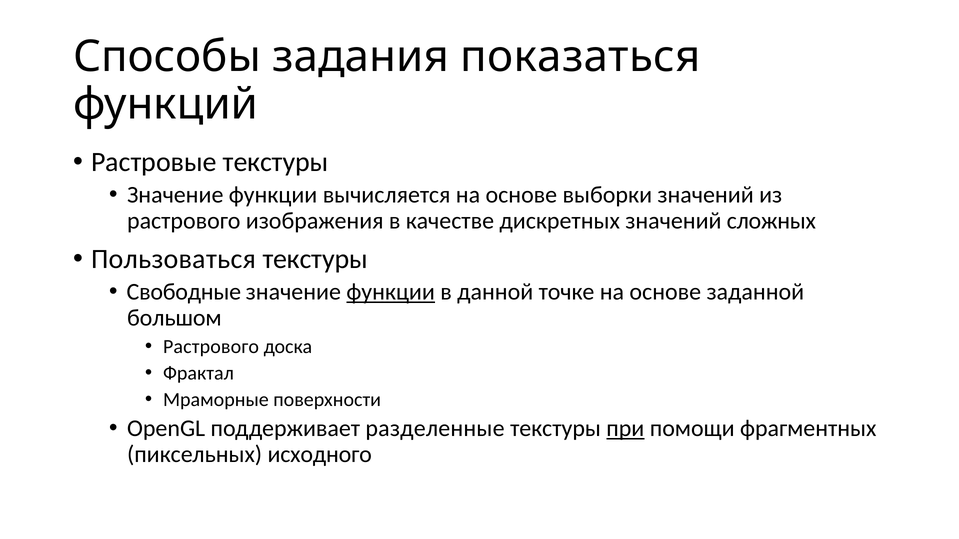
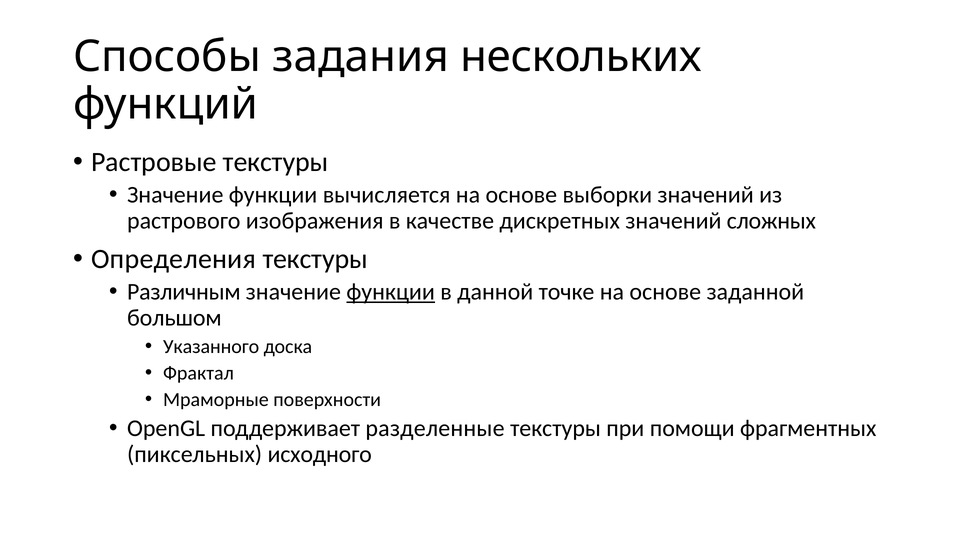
показаться: показаться -> нескольких (581, 57)
Пользоваться: Пользоваться -> Определения (174, 259)
Свободные: Свободные -> Различным (184, 292)
Растрового: Растрового -> Указанного (211, 347)
при underline: present -> none (625, 429)
